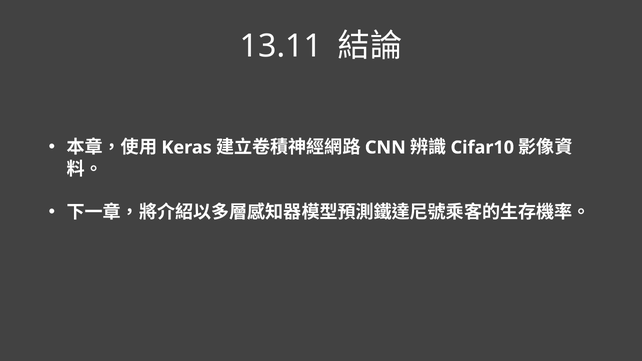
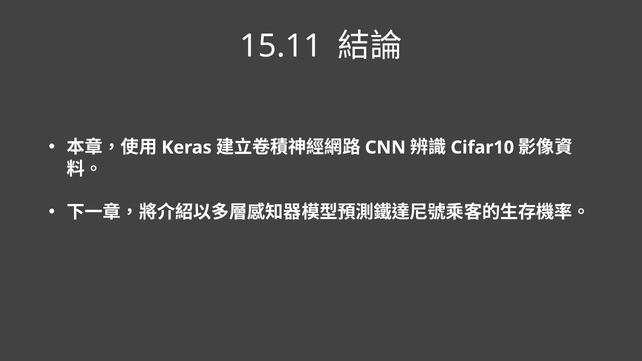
13.11: 13.11 -> 15.11 (281, 46)
